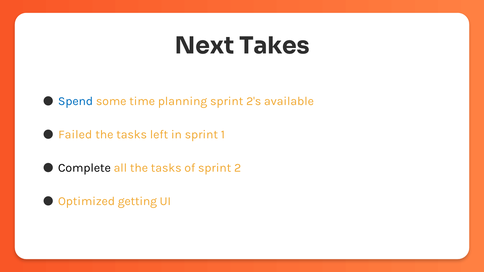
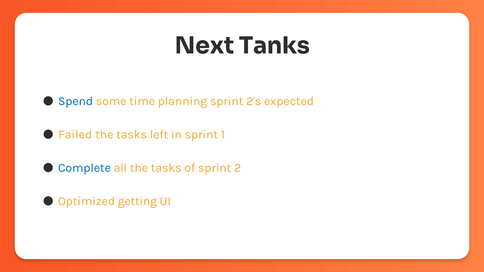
Takes: Takes -> Tanks (274, 46)
available: available -> expected (289, 101)
Complete colour: black -> blue (84, 168)
